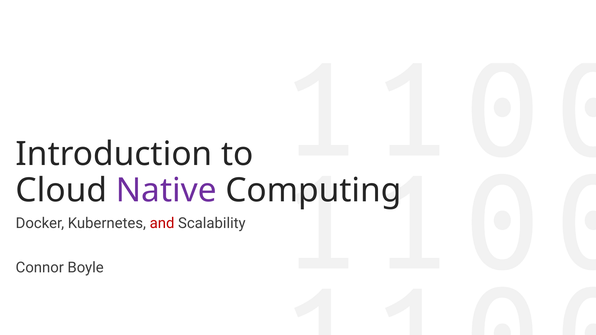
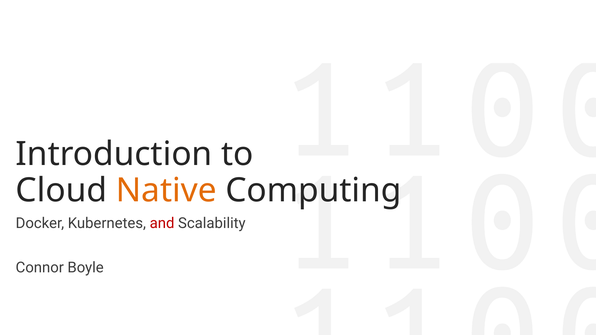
Native colour: purple -> orange (166, 190)
